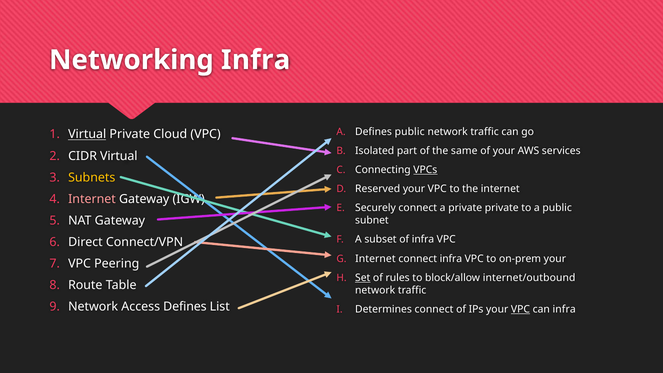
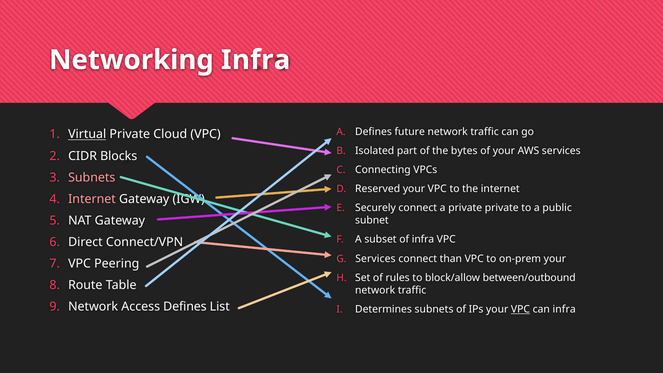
Defines public: public -> future (410, 132)
same: same -> bytes (464, 151)
CIDR Virtual: Virtual -> Blocks (119, 156)
VPCs underline: present -> none (425, 170)
Subnets colour: yellow -> pink (92, 177)
Internet: Internet -> Services (375, 259)
connect infra: infra -> than (451, 259)
Set underline: present -> none (363, 278)
internet/outbound: internet/outbound -> between/outbound (529, 278)
Determines connect: connect -> subnets (434, 309)
